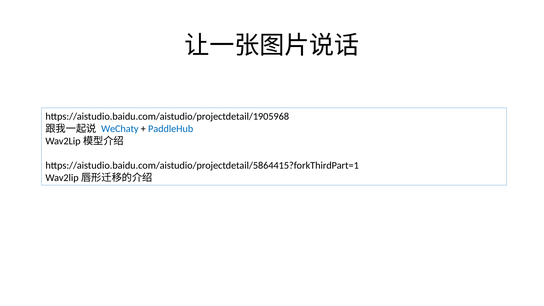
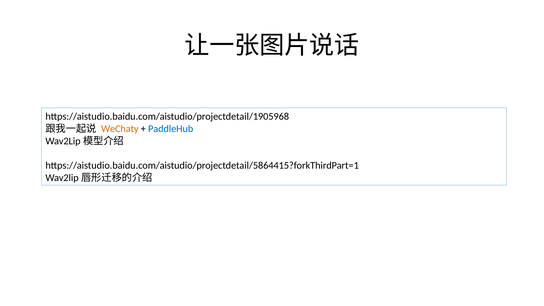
WeChaty colour: blue -> orange (120, 129)
